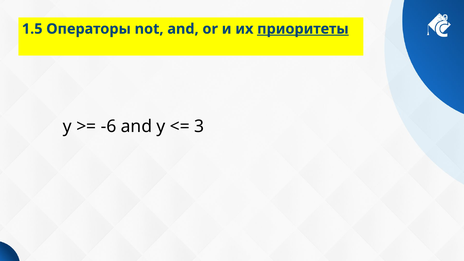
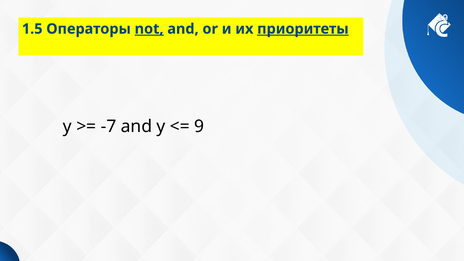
not underline: none -> present (149, 29)
-6: -6 -> -7 (109, 127)
3: 3 -> 9 (199, 127)
